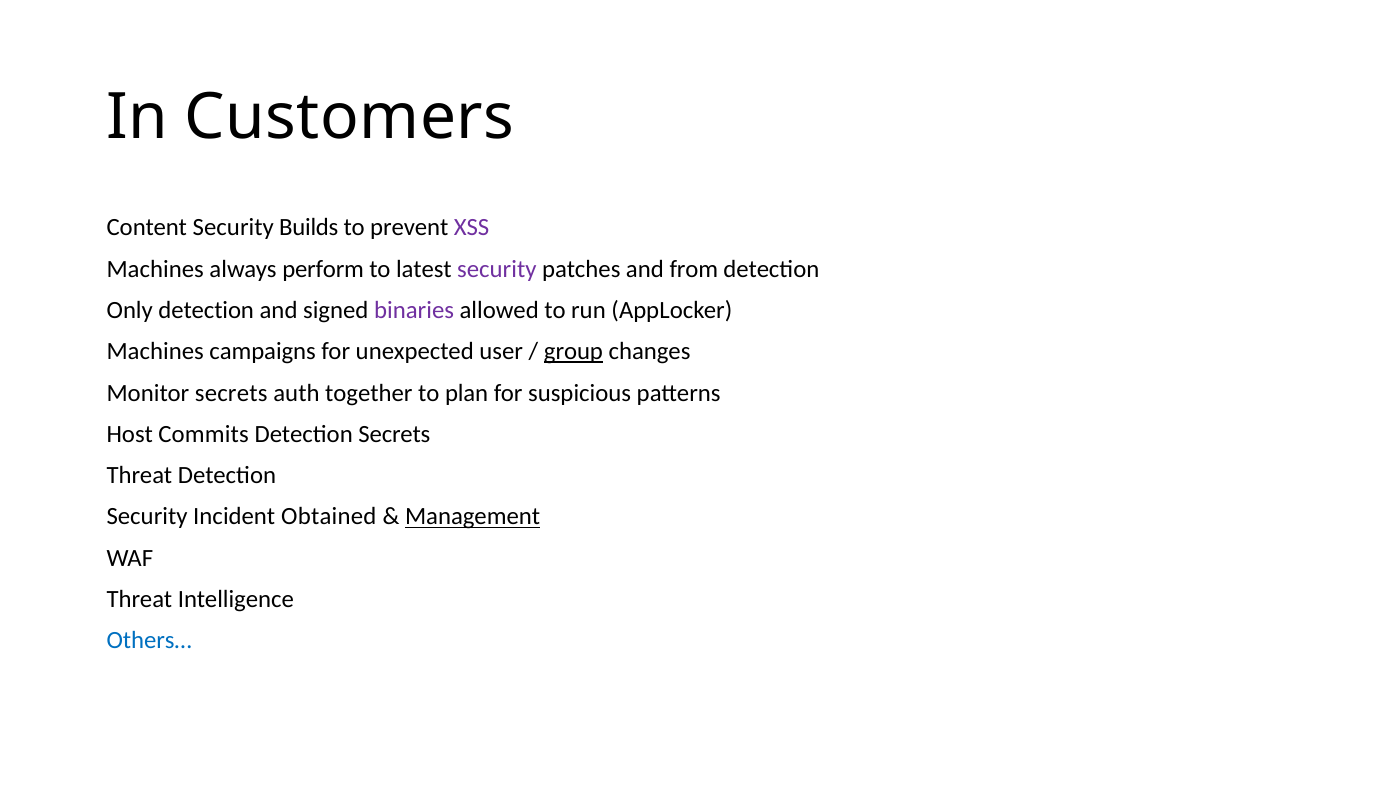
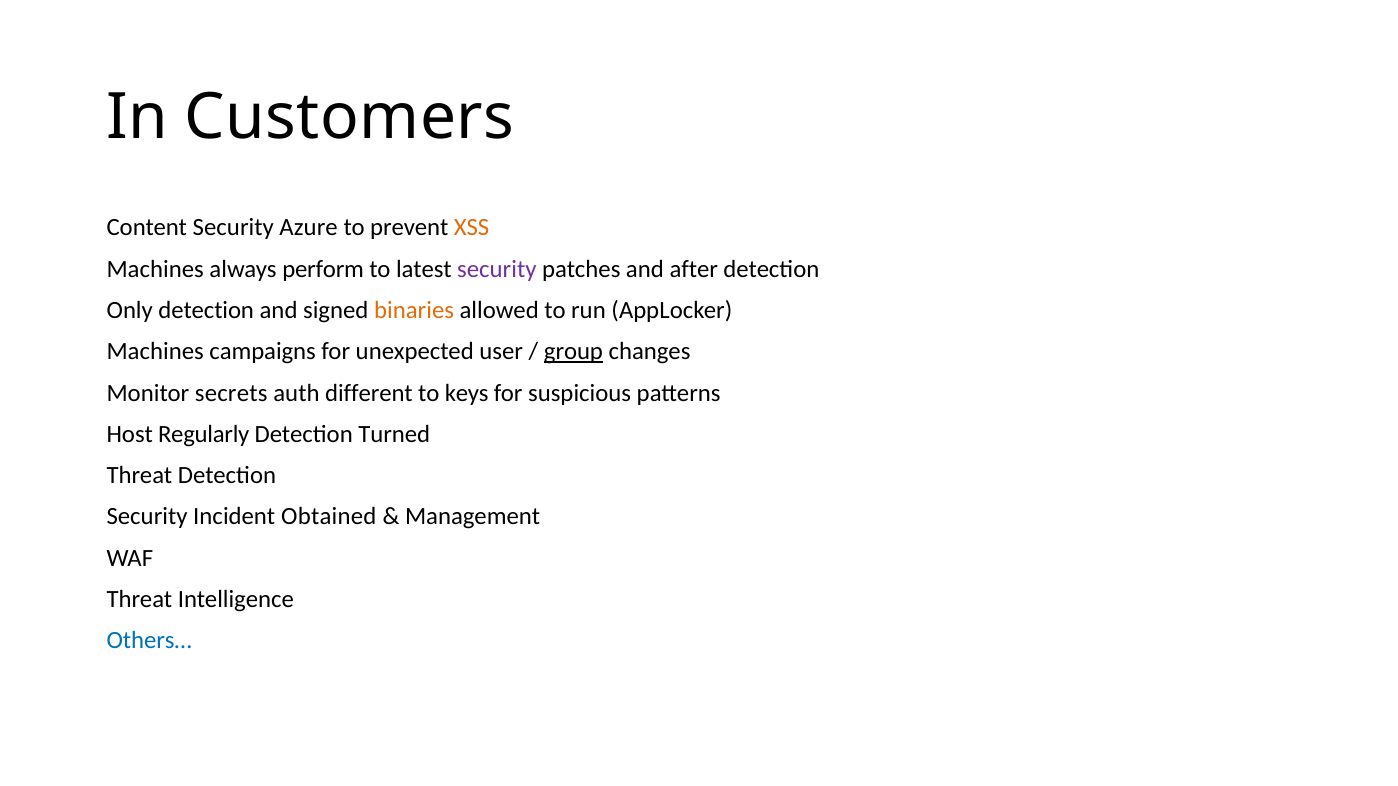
Builds: Builds -> Azure (309, 228)
XSS colour: purple -> orange (472, 228)
from: from -> after (694, 269)
binaries colour: purple -> orange (414, 310)
together: together -> different (369, 393)
plan: plan -> keys (467, 393)
Commits: Commits -> Regularly (204, 434)
Detection Secrets: Secrets -> Turned (394, 434)
Management underline: present -> none (473, 517)
